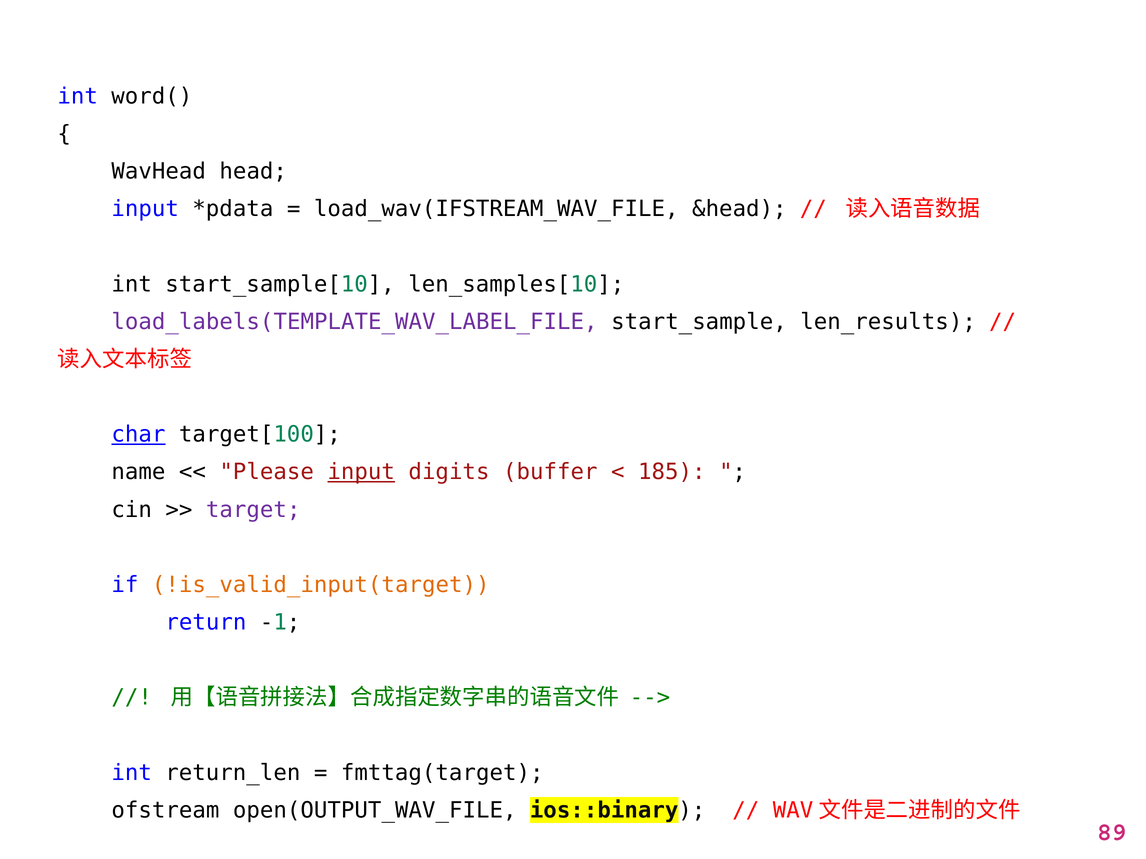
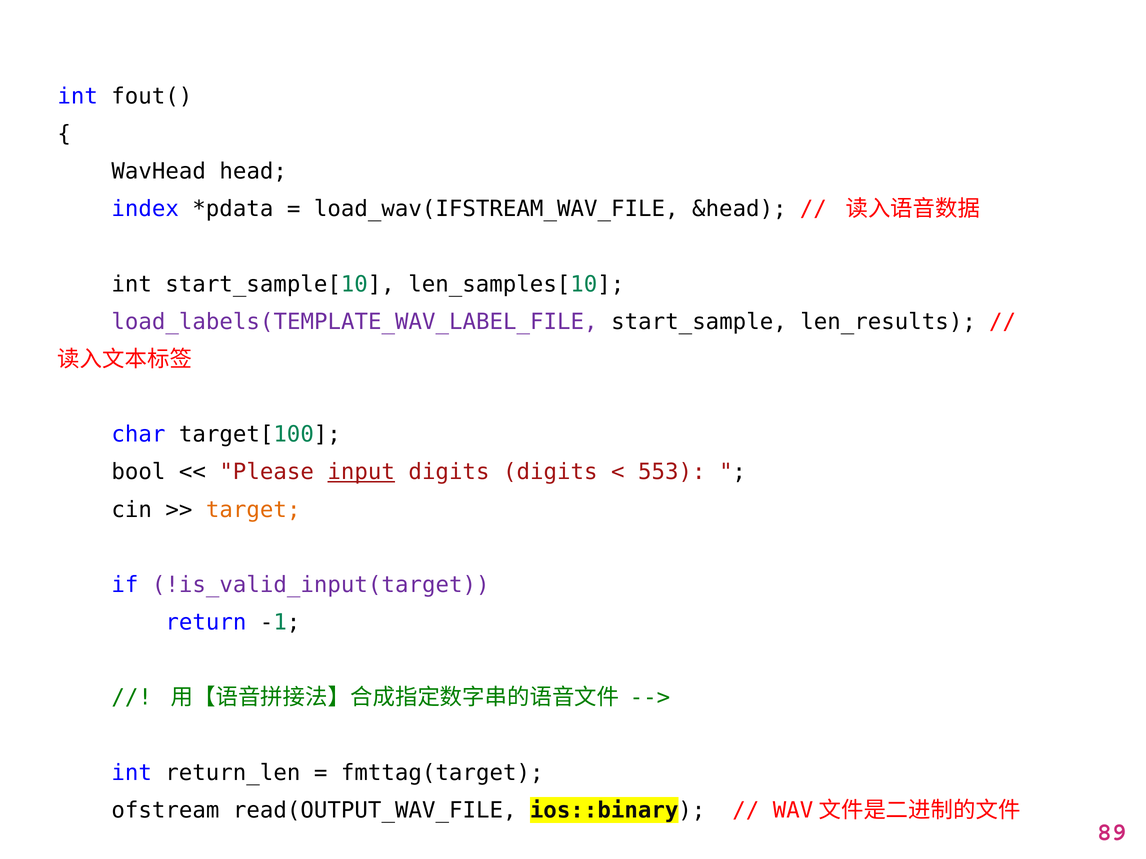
word(: word( -> fout( (152, 96)
input: input -> index (145, 209)
char underline: present -> none (138, 435)
name: name -> bool (138, 472)
digits buffer: buffer -> digits (550, 472)
185: 185 -> 553 (672, 472)
target colour: purple -> orange (253, 510)
!is_valid_input(target colour: orange -> purple (321, 585)
open(OUTPUT_WAV_FILE: open(OUTPUT_WAV_FILE -> read(OUTPUT_WAV_FILE (375, 811)
